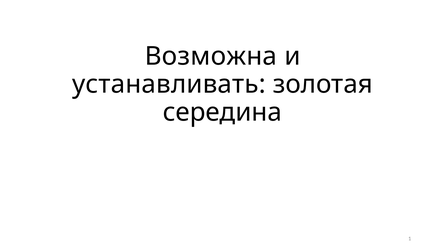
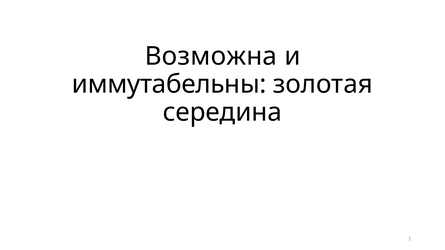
устанавливать: устанавливать -> иммутабельны (169, 85)
